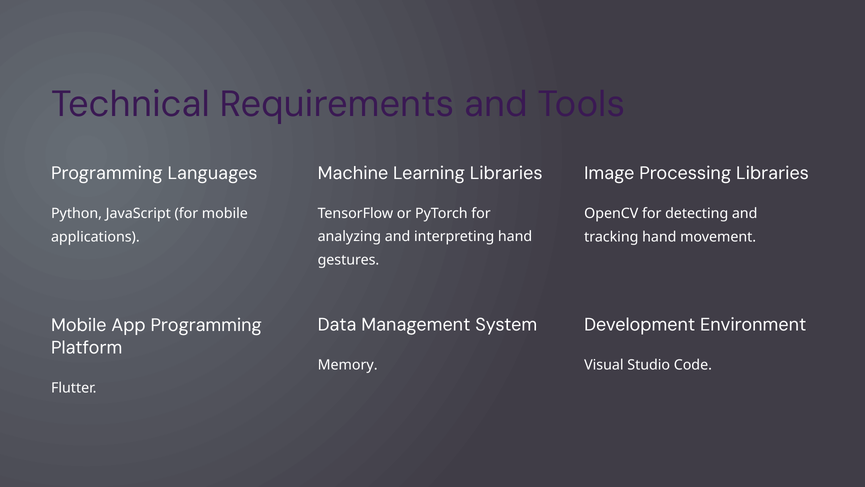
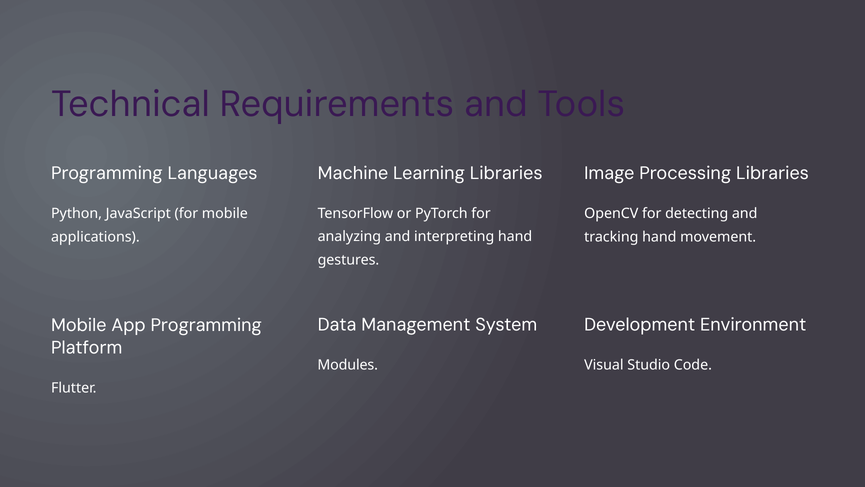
Memory: Memory -> Modules (348, 365)
